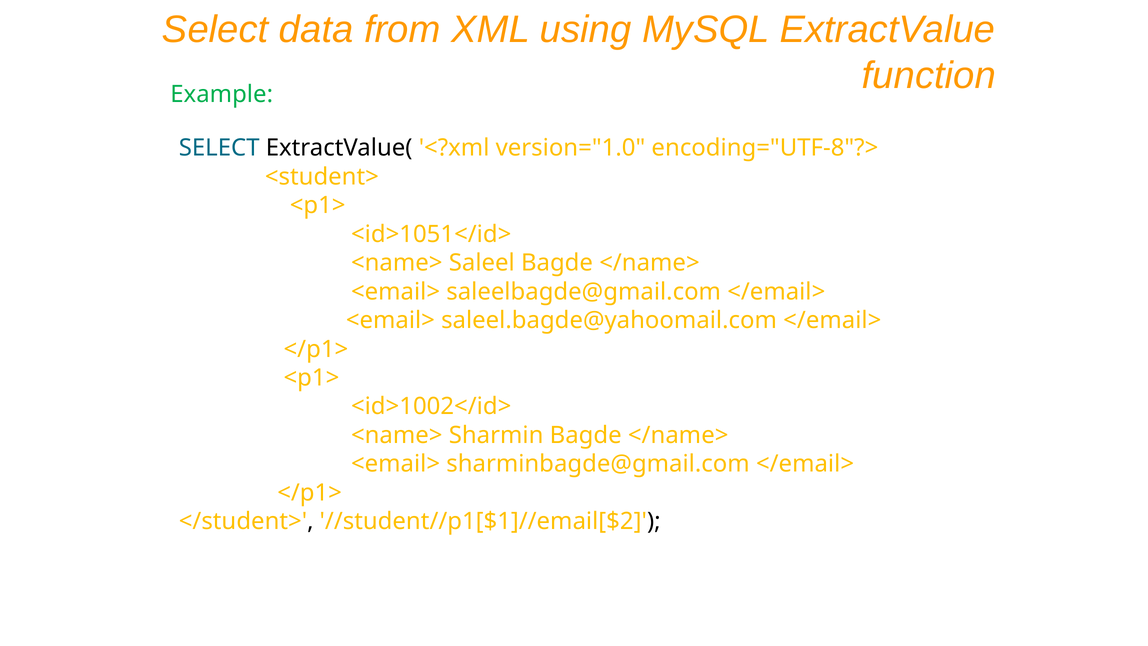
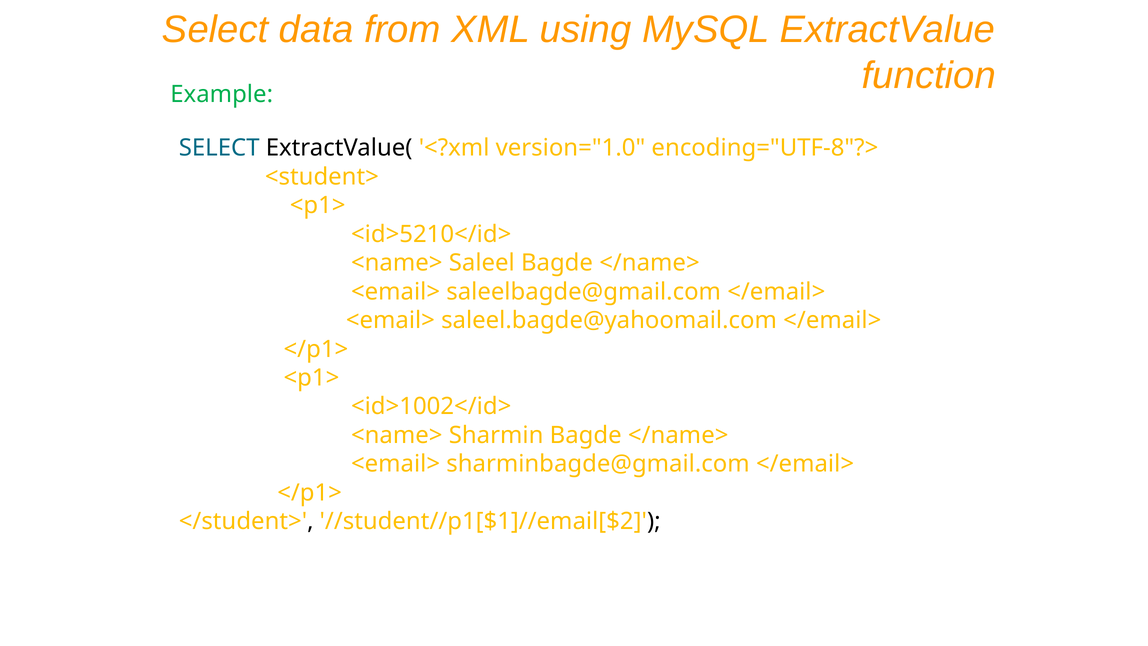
<id>1051</id>: <id>1051</id> -> <id>5210</id> (431, 234)
